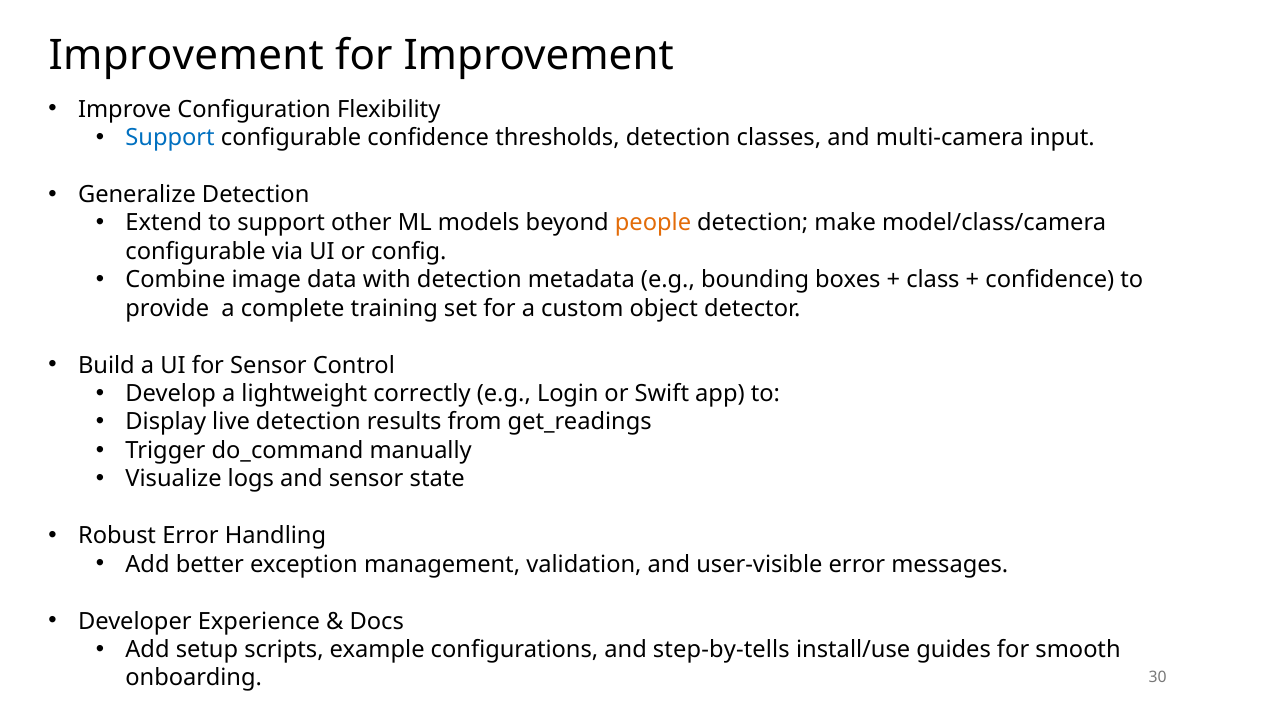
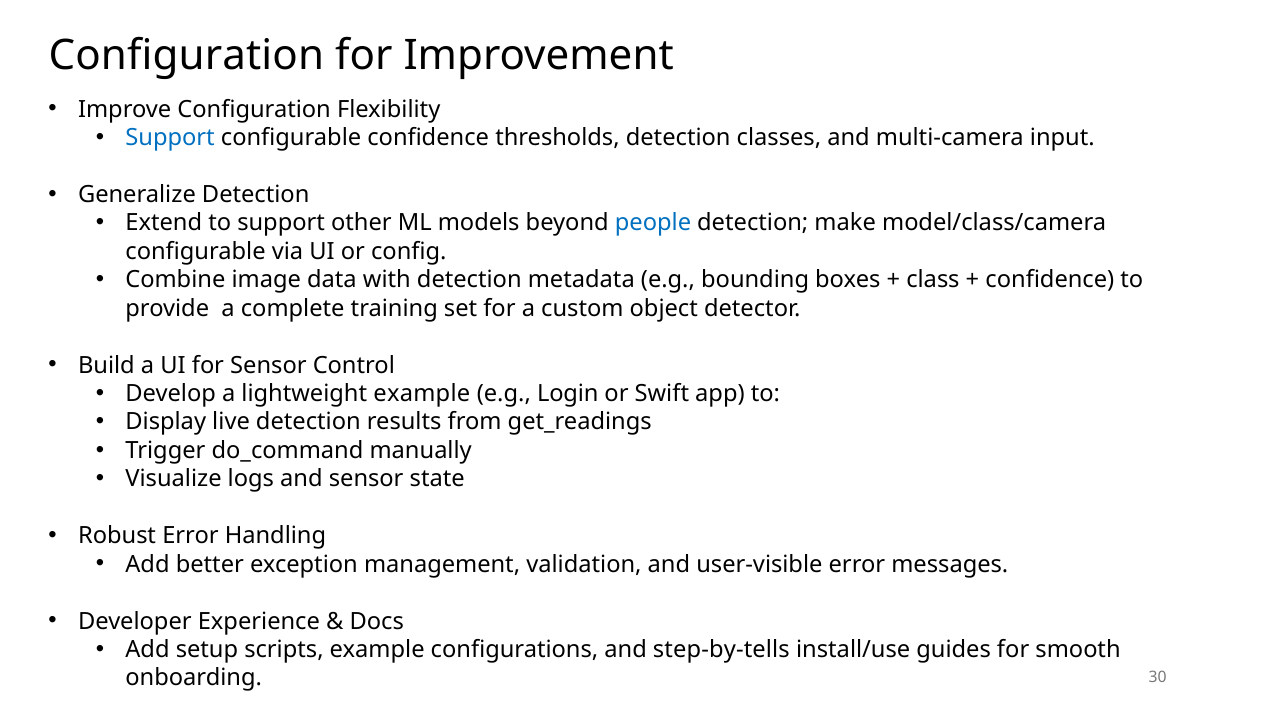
Improvement: Improvement -> Configuration (186, 56)
people colour: orange -> blue (653, 223)
lightweight correctly: correctly -> example (422, 393)
